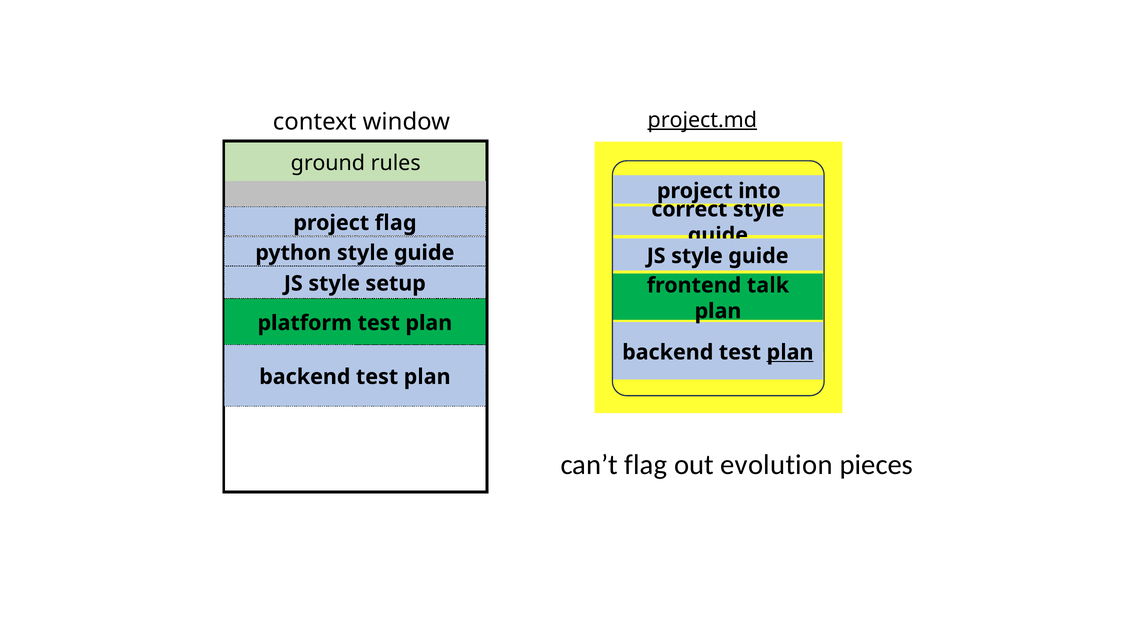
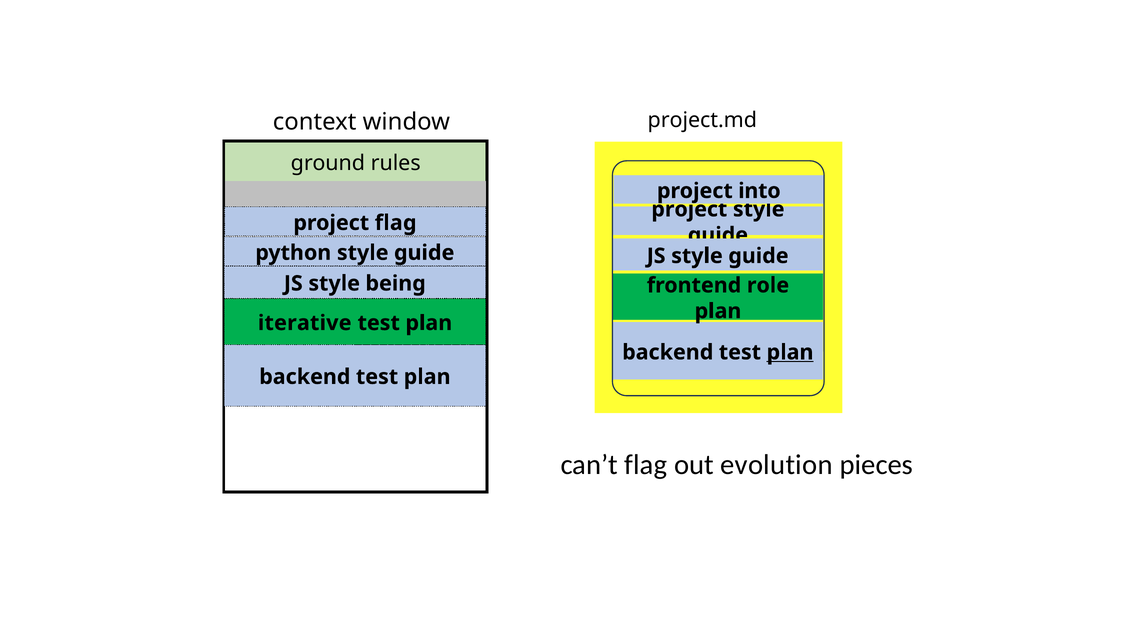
project.md underline: present -> none (702, 120)
correct: correct -> project (689, 210)
setup: setup -> being (396, 284)
talk: talk -> role (768, 286)
platform: platform -> iterative (305, 323)
